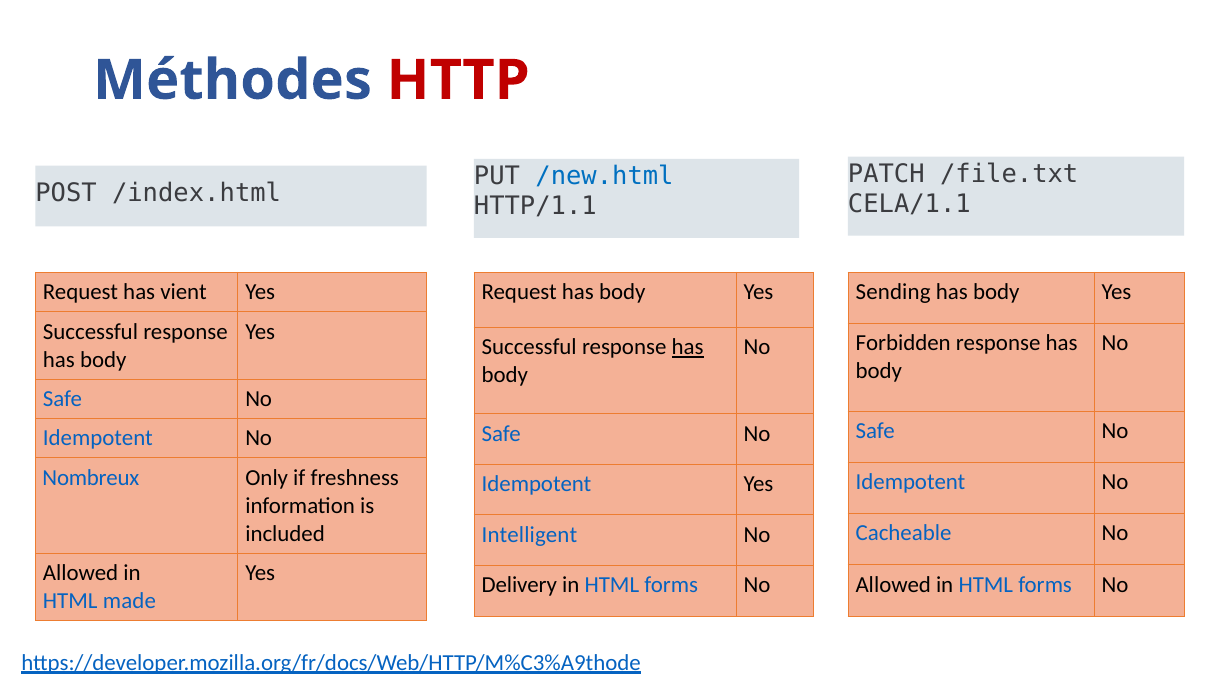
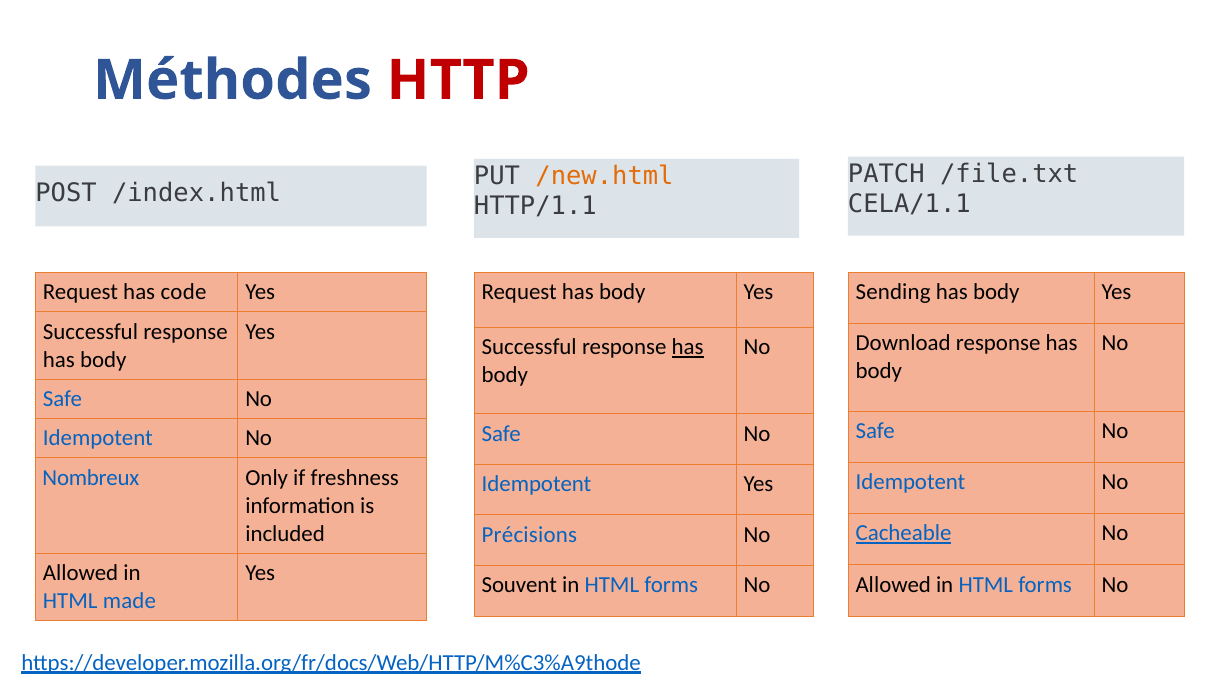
/new.html colour: blue -> orange (605, 176)
vient: vient -> code (184, 292)
Forbidden: Forbidden -> Download (903, 344)
Cacheable underline: none -> present (904, 534)
Intelligent: Intelligent -> Précisions (529, 535)
Delivery: Delivery -> Souvent (519, 586)
